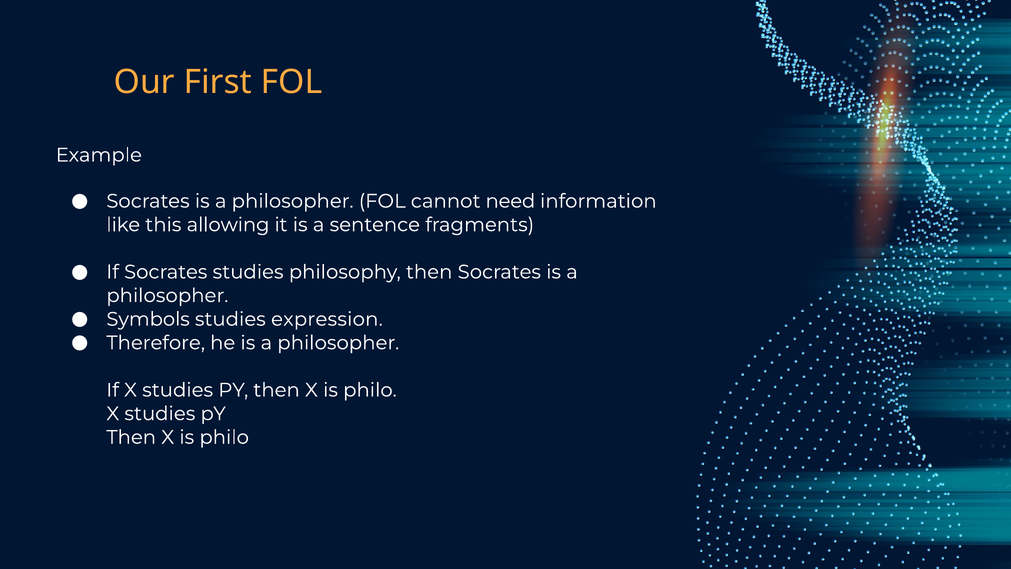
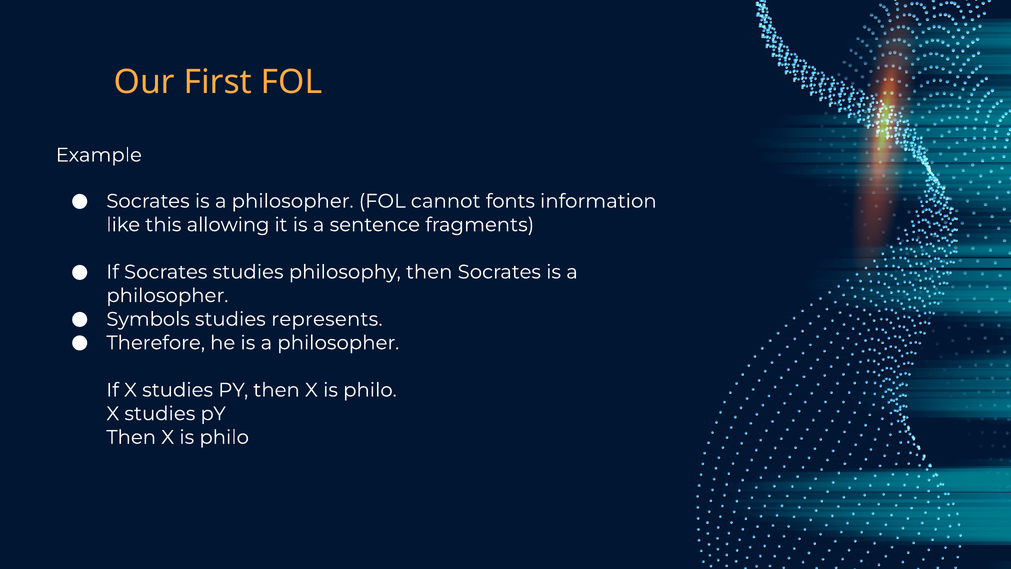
need: need -> fonts (510, 201)
expression: expression -> represents (327, 319)
